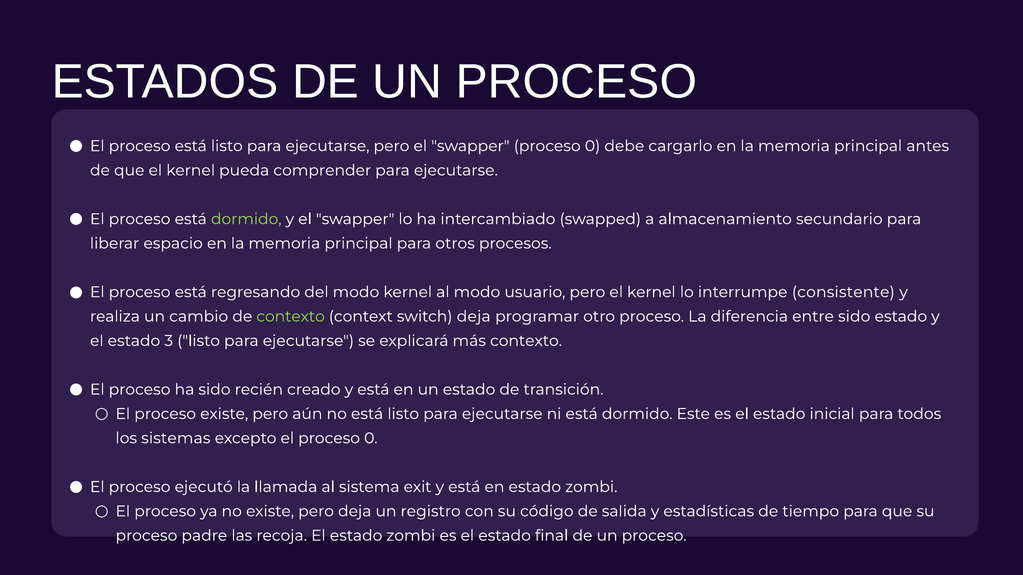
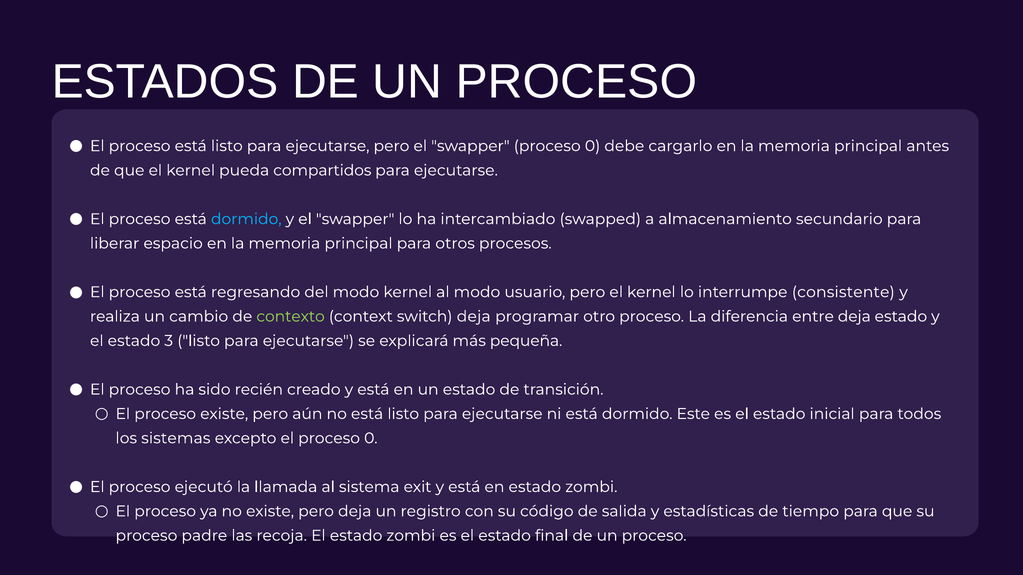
comprender: comprender -> compartidos (322, 170)
dormido colour: light green -> light blue (246, 219)
entre sido: sido -> deja (854, 317)
más contexto: contexto -> pequeña (526, 341)
